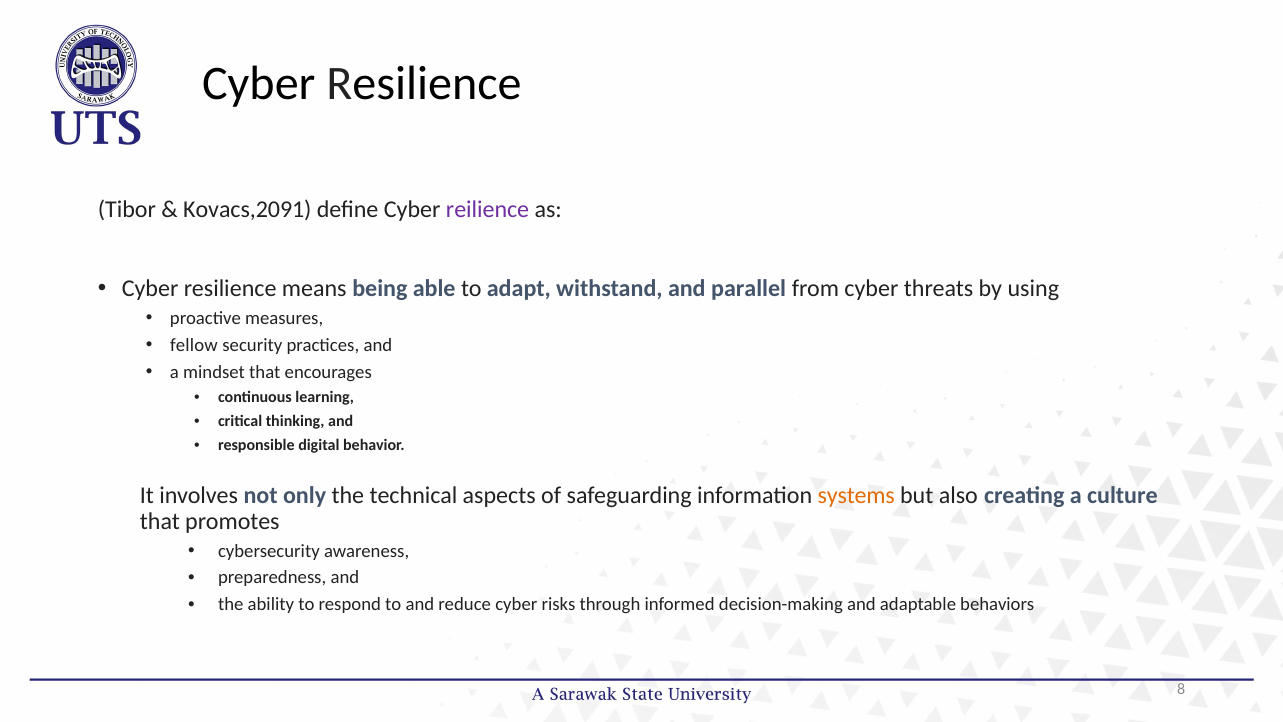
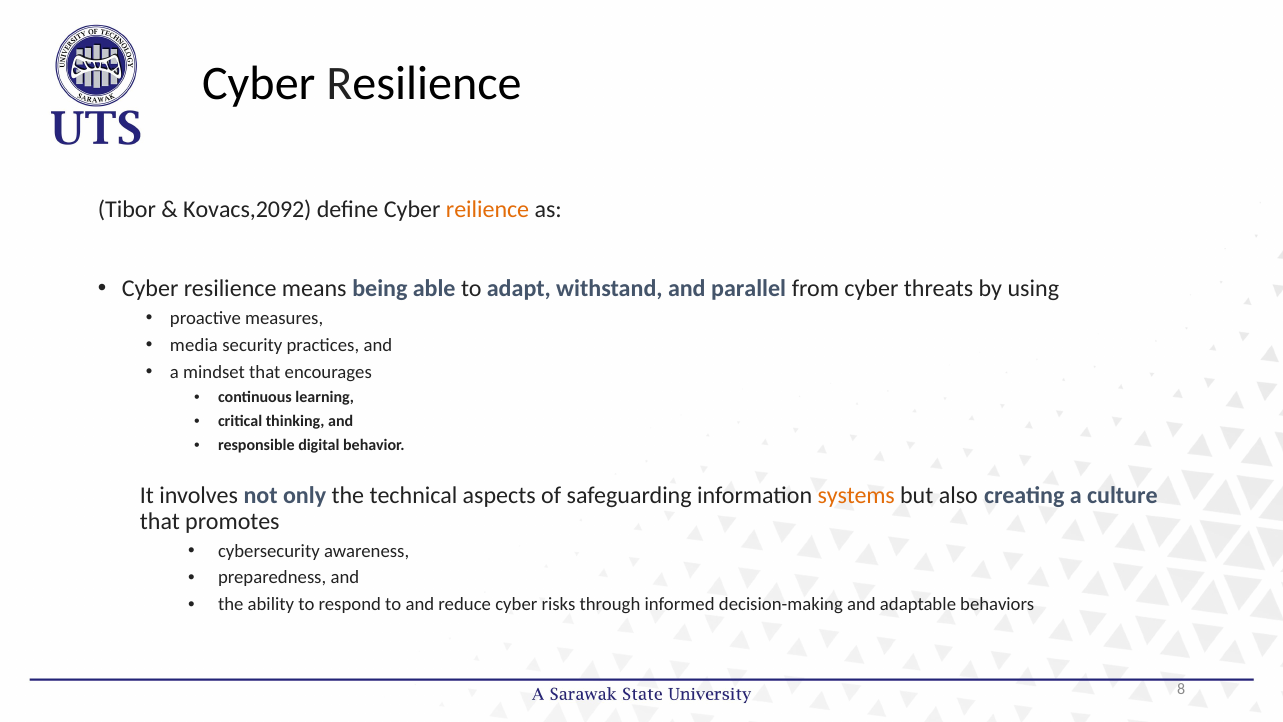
Kovacs,2091: Kovacs,2091 -> Kovacs,2092 (247, 210)
reilience colour: purple -> orange (488, 210)
fellow: fellow -> media (194, 345)
